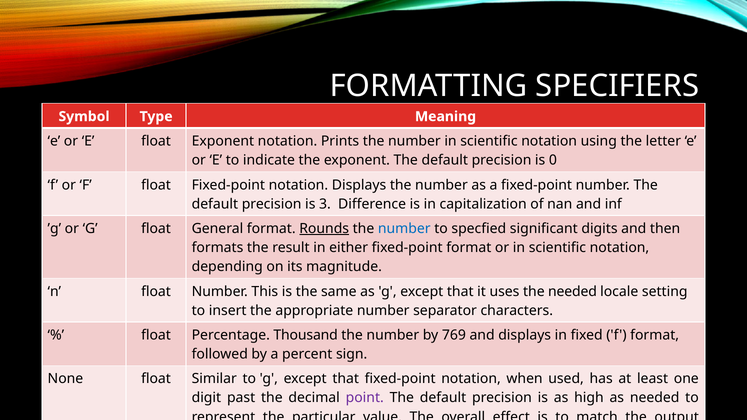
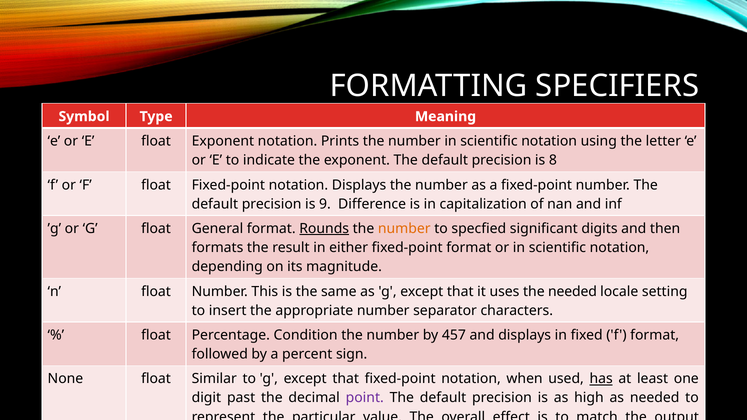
0: 0 -> 8 (553, 160)
3: 3 -> 9 (325, 204)
number colour: blue -> orange (404, 229)
Thousand: Thousand -> Condition (306, 335)
769: 769 -> 457 (454, 335)
has underline: none -> present (601, 379)
